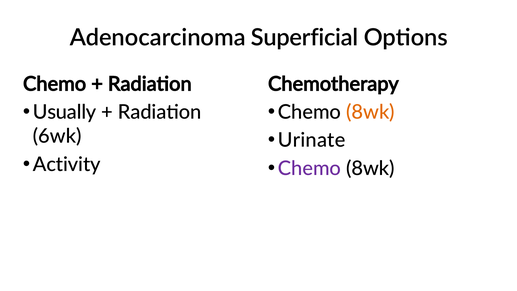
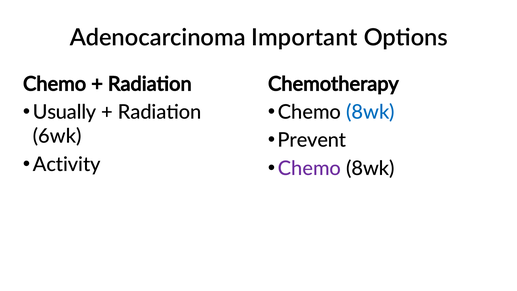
Superficial: Superficial -> Important (304, 38)
8wk colour: orange -> blue (370, 112)
Urinate: Urinate -> Prevent (312, 140)
